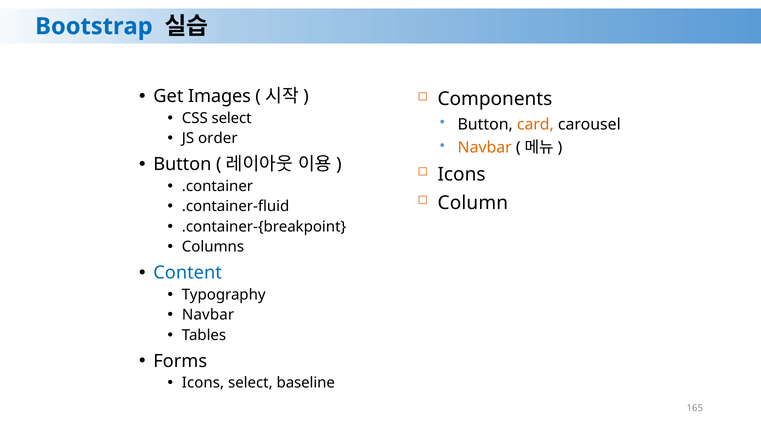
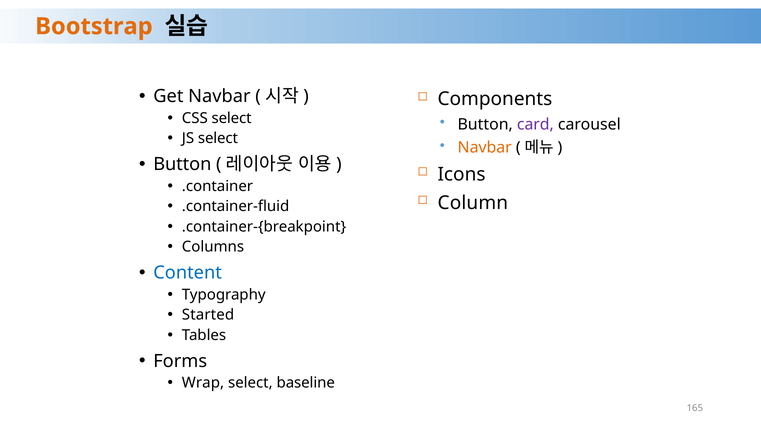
Bootstrap colour: blue -> orange (94, 26)
Get Images: Images -> Navbar (219, 96)
card colour: orange -> purple (535, 124)
JS order: order -> select (218, 138)
Navbar: Navbar -> Started (208, 315)
Icons: Icons -> Wrap (203, 383)
